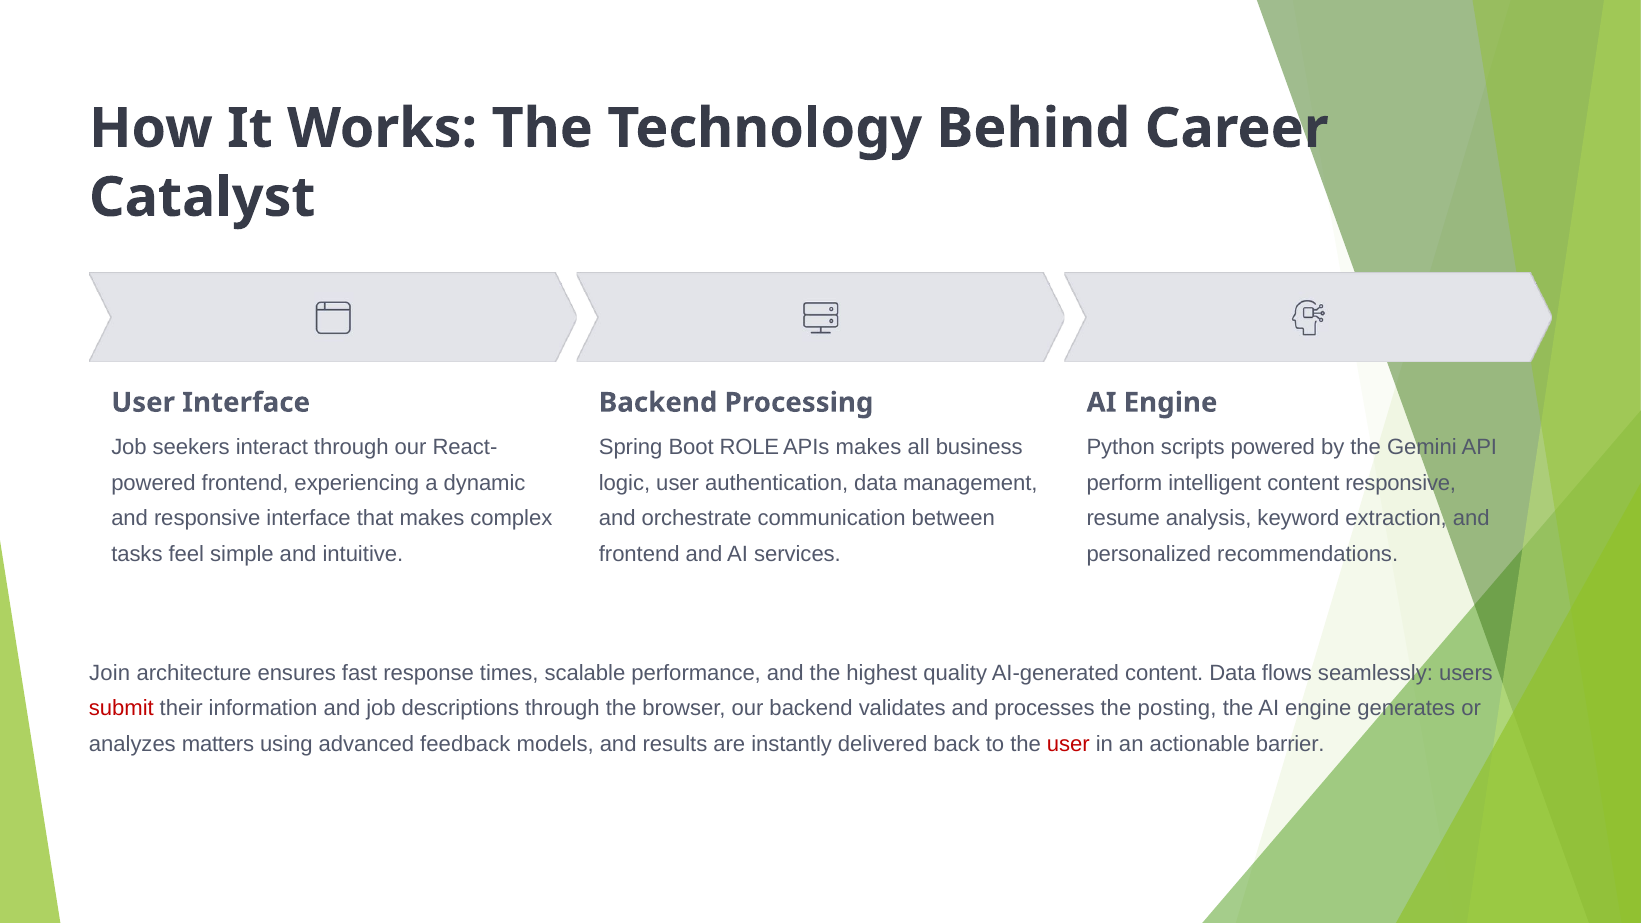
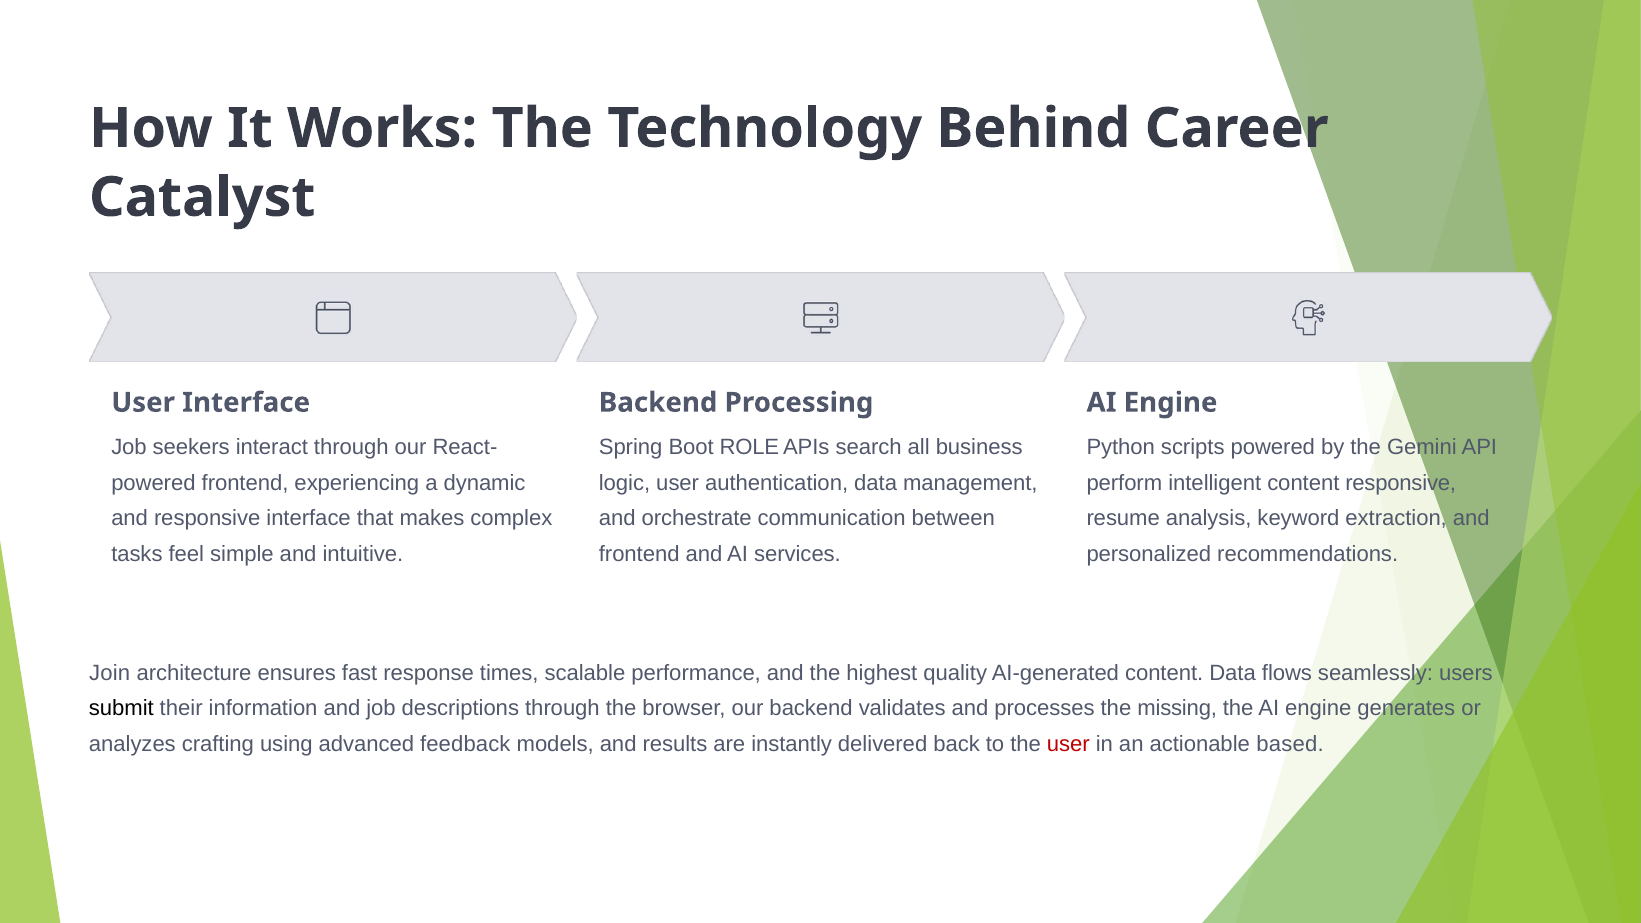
APIs makes: makes -> search (869, 447)
submit colour: red -> black (121, 708)
posting: posting -> missing (1177, 708)
matters: matters -> crafting (218, 744)
barrier: barrier -> based (1290, 744)
